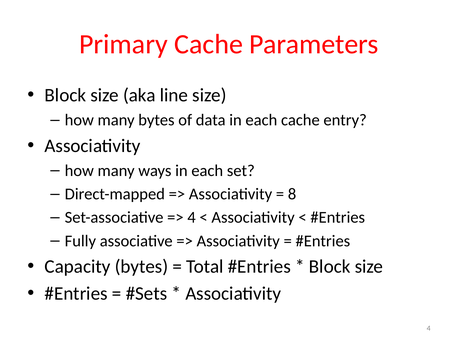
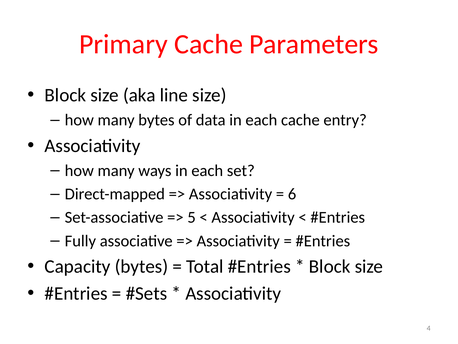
8: 8 -> 6 (292, 194)
4: 4 -> 5 (192, 217)
